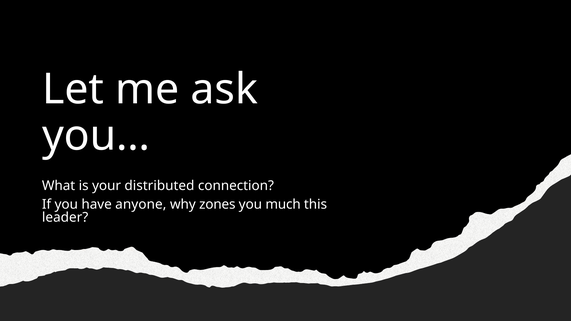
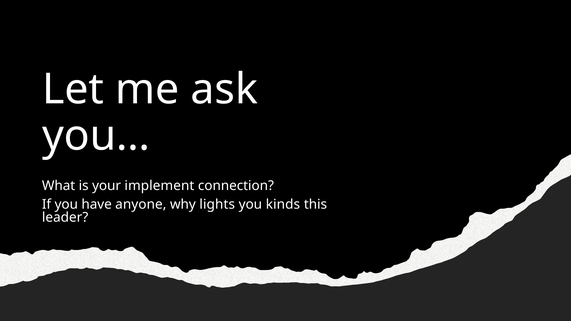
distributed: distributed -> implement (159, 186)
zones: zones -> lights (217, 204)
much: much -> kinds (283, 204)
